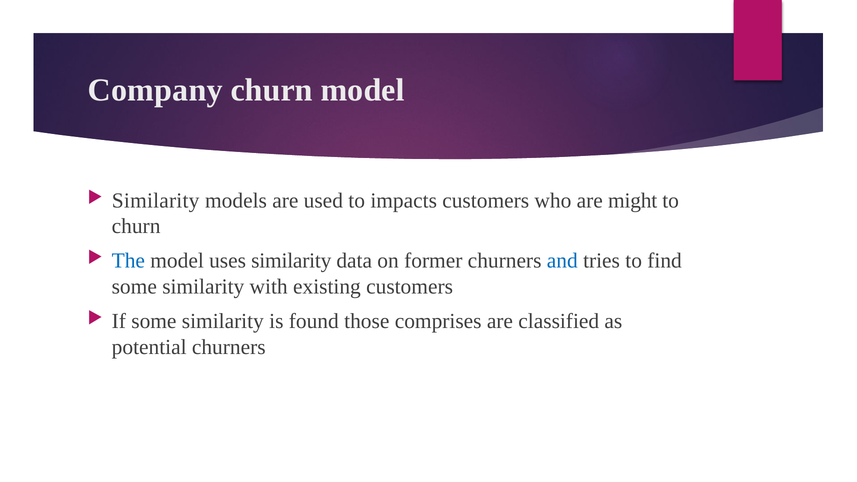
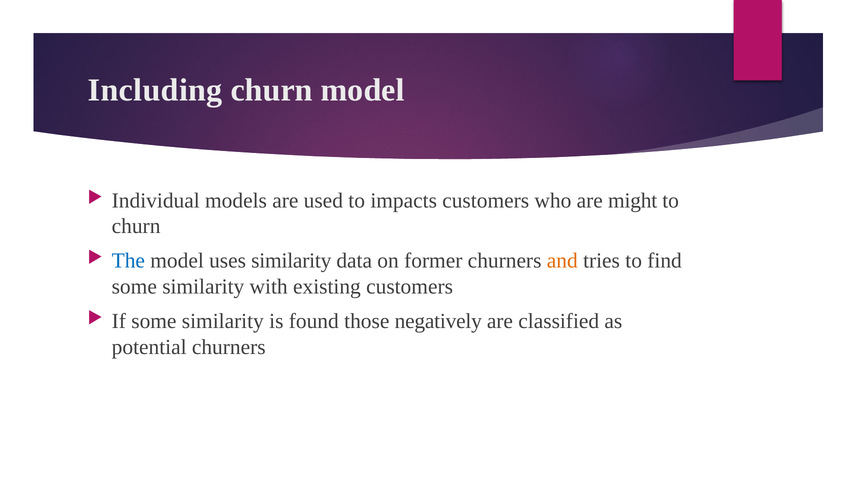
Company: Company -> Including (155, 90)
Similarity: Similarity -> Individual (156, 201)
and colour: blue -> orange (562, 261)
comprises: comprises -> negatively (438, 321)
